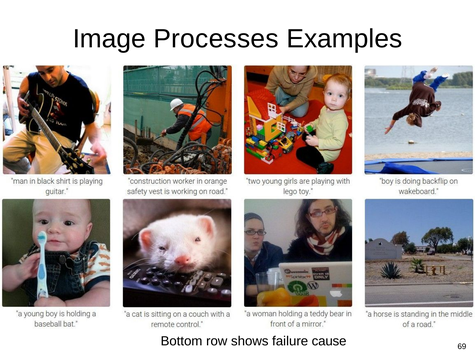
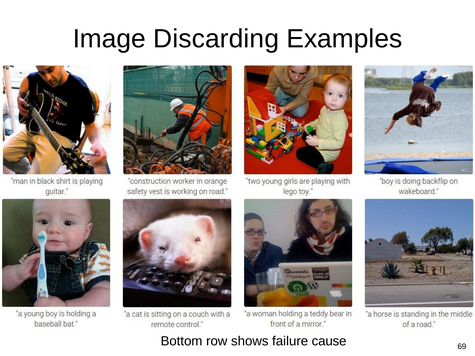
Processes: Processes -> Discarding (216, 39)
